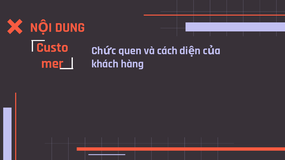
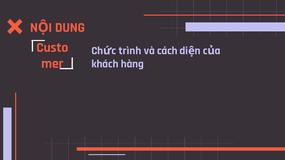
quen: quen -> trình (130, 51)
